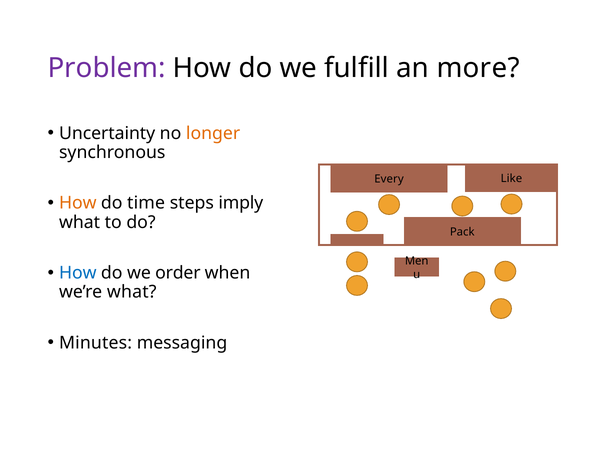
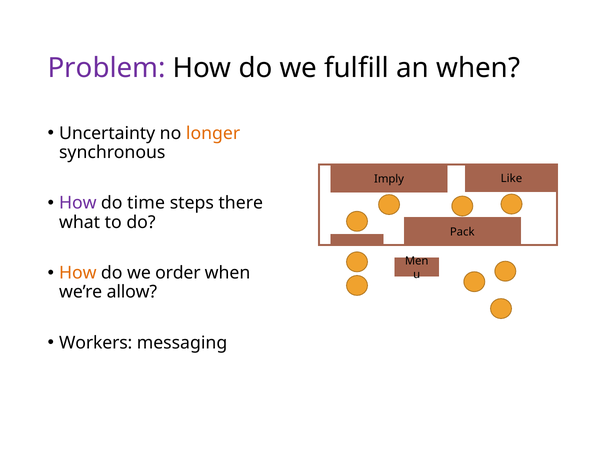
an more: more -> when (478, 68)
Every: Every -> Imply (389, 179)
How colour: orange -> purple (78, 203)
imply: imply -> there (241, 203)
How colour: blue -> orange (78, 273)
we’re what: what -> allow (132, 292)
Minutes: Minutes -> Workers (96, 343)
